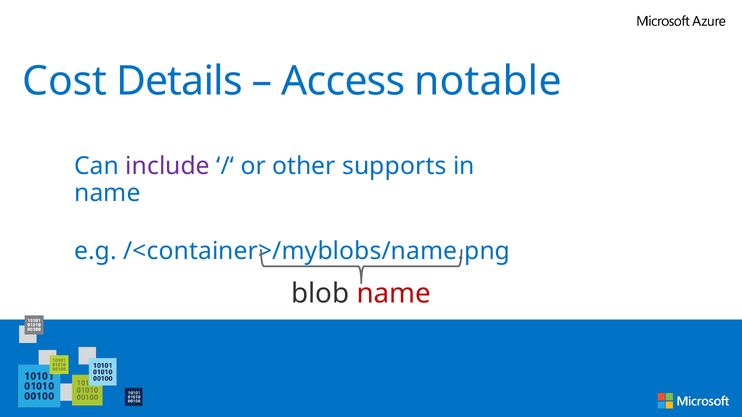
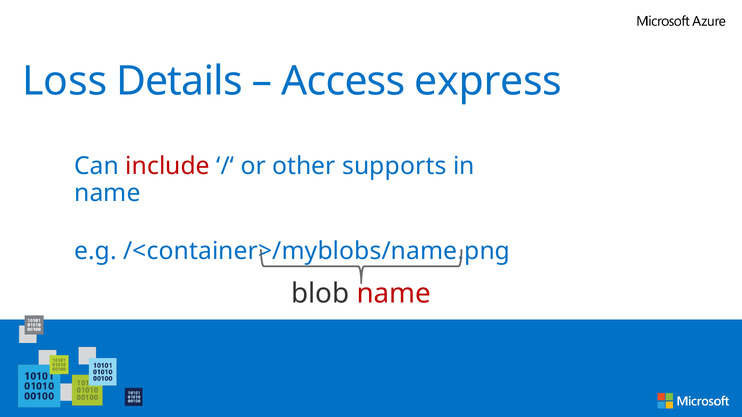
Cost: Cost -> Loss (65, 81)
notable: notable -> express (488, 81)
include colour: purple -> red (168, 166)
